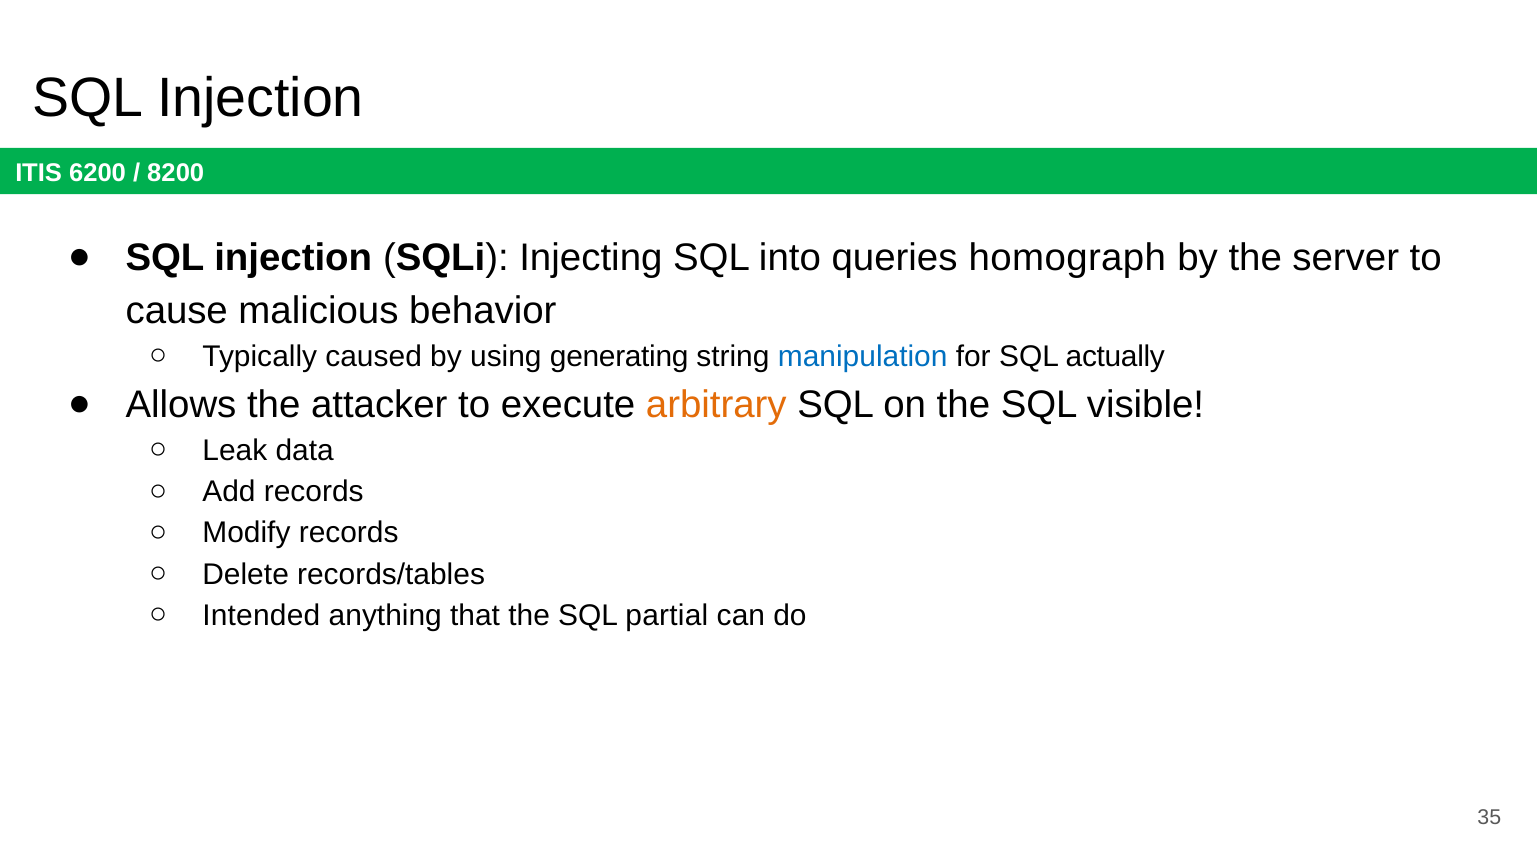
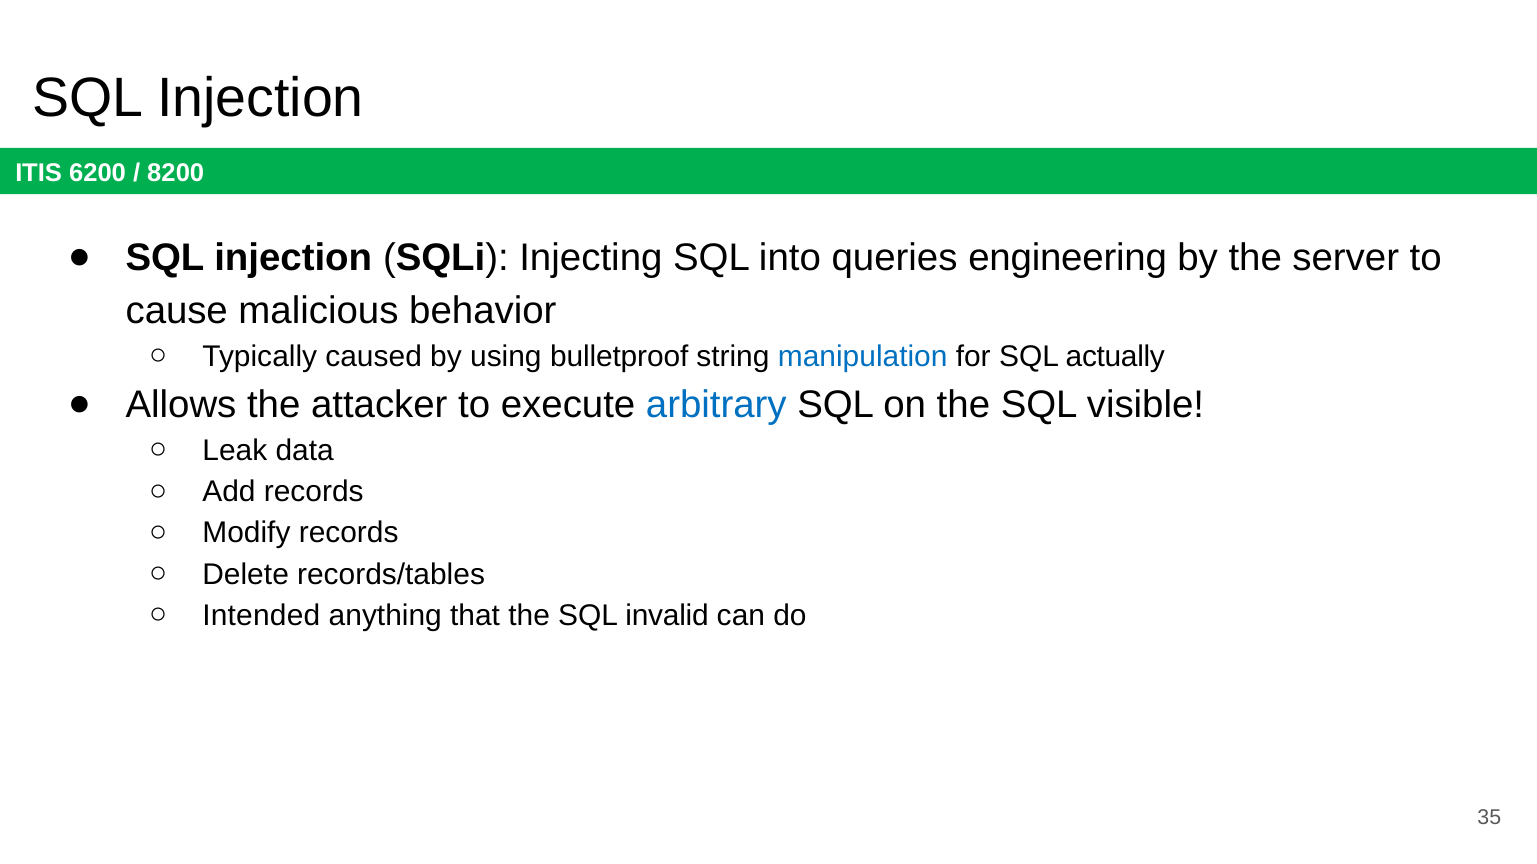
homograph: homograph -> engineering (1068, 258)
generating: generating -> bulletproof (619, 356)
arbitrary colour: orange -> blue (716, 405)
partial: partial -> invalid (667, 616)
